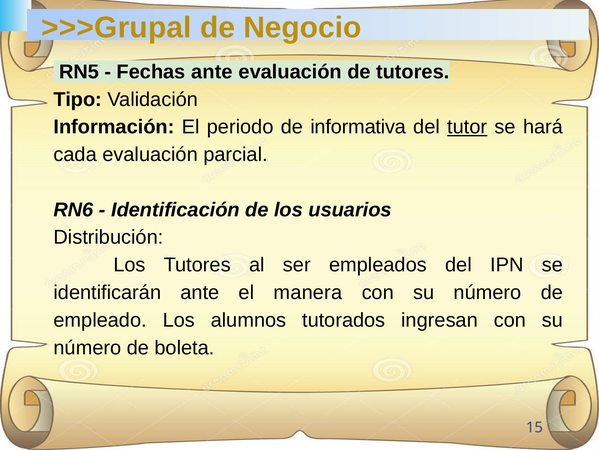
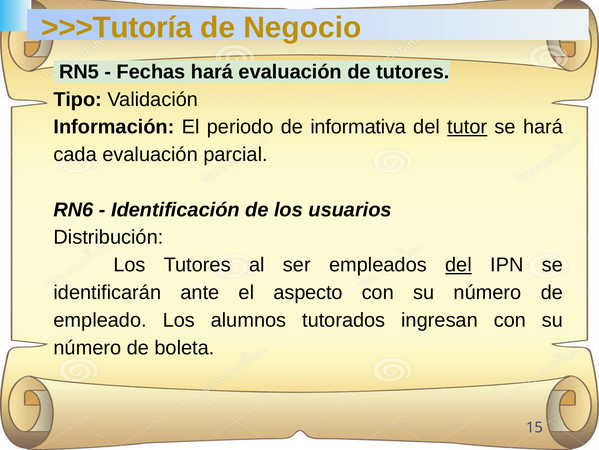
>>>Grupal: >>>Grupal -> >>>Tutoría (117, 27)
Fechas ante: ante -> hará (212, 72)
del underline: none -> present (459, 265)
manera: manera -> aspecto (308, 292)
